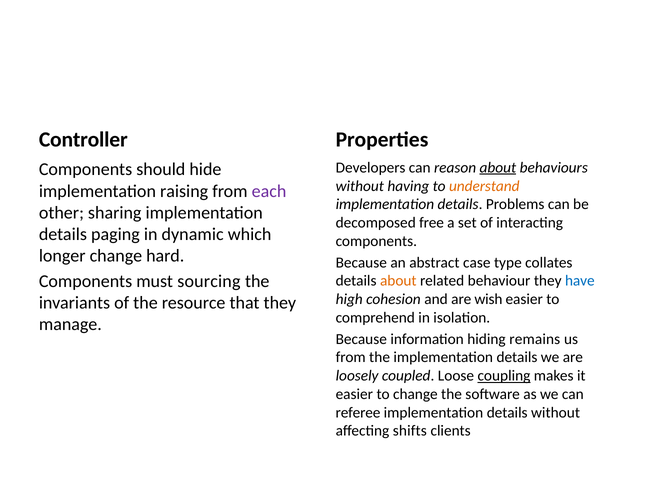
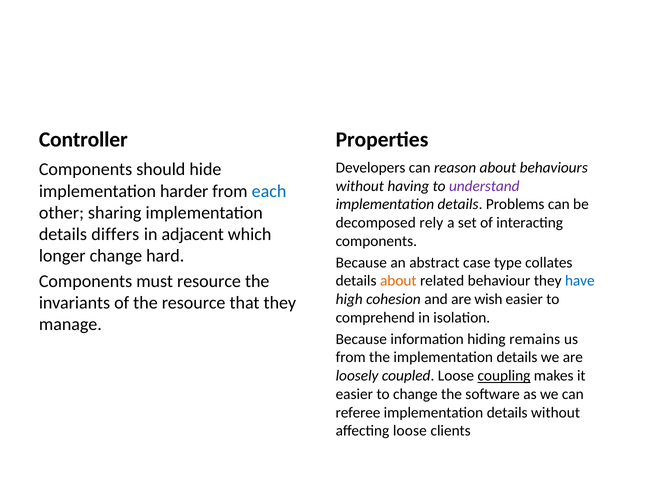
about underline: present -> none (498, 168)
understand colour: orange -> purple (484, 186)
raising: raising -> harder (184, 191)
each colour: purple -> blue (269, 191)
free: free -> rely (431, 223)
paging: paging -> differs (115, 234)
dynamic: dynamic -> adjacent (193, 234)
must sourcing: sourcing -> resource (209, 281)
affecting shifts: shifts -> loose (410, 431)
